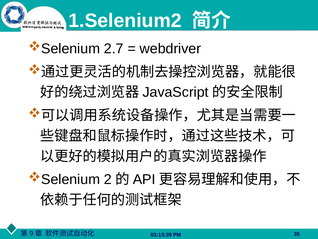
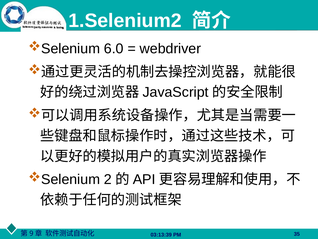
2.7: 2.7 -> 6.0 (114, 49)
